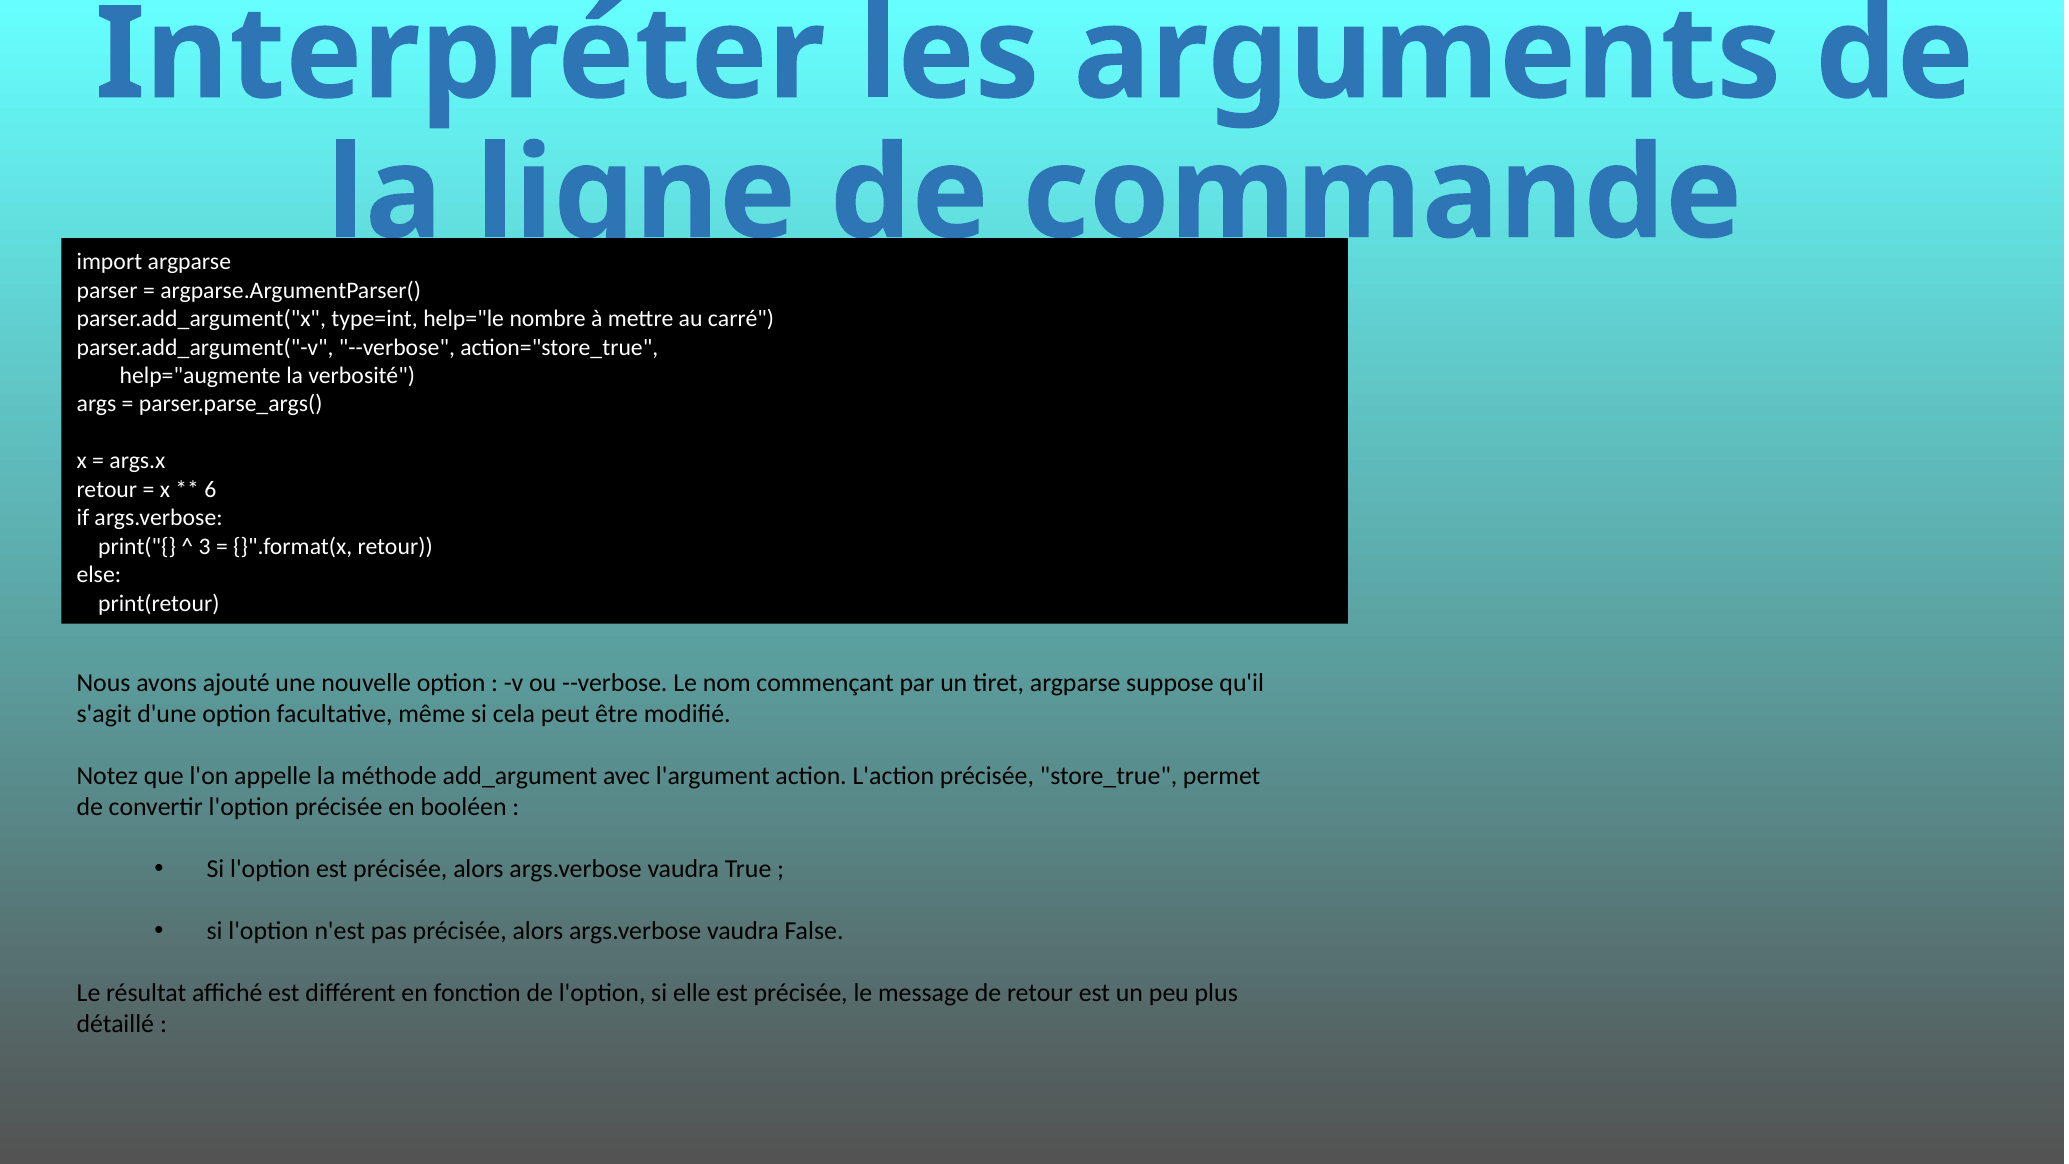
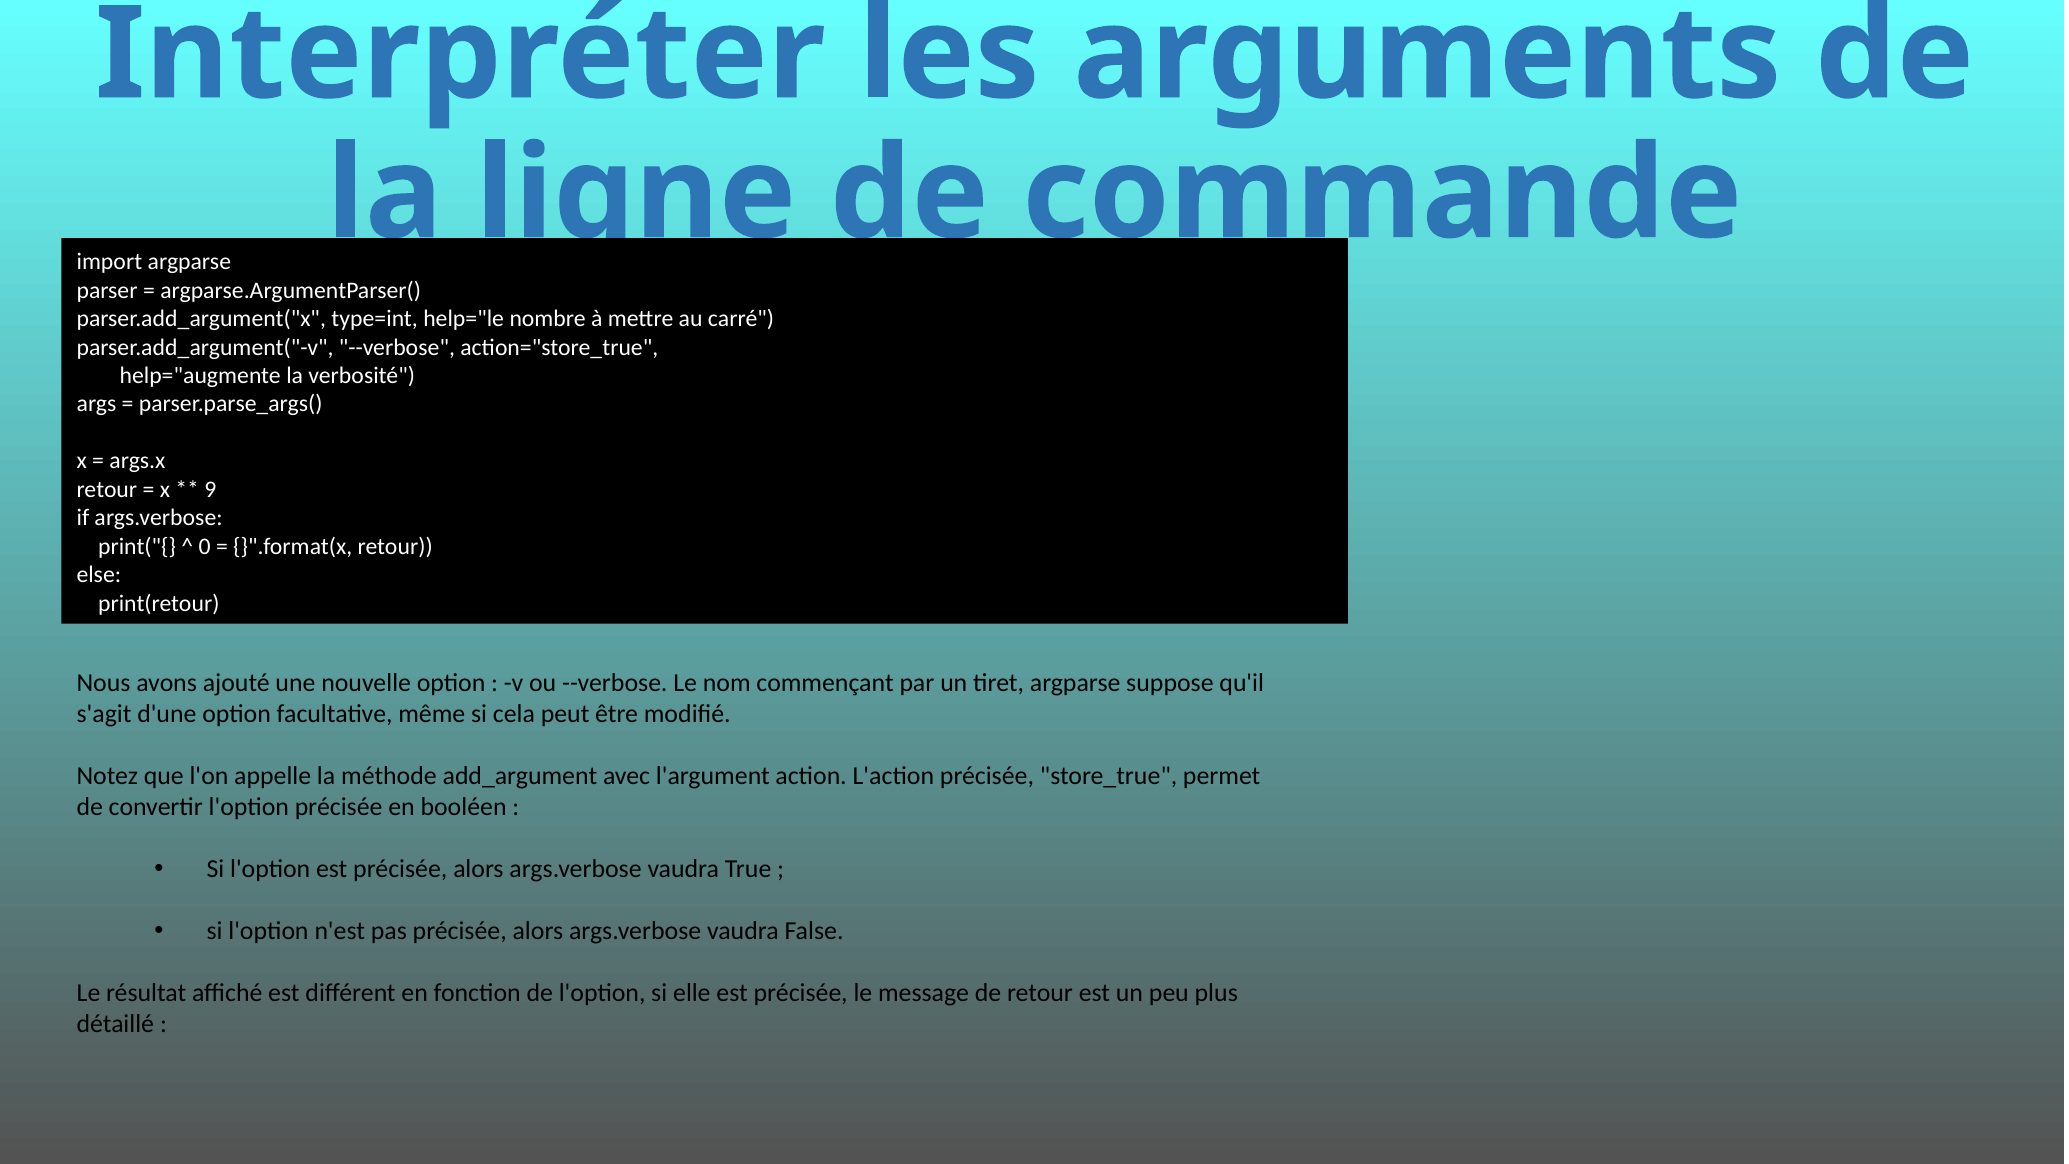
6: 6 -> 9 (210, 489)
3: 3 -> 0 (205, 546)
